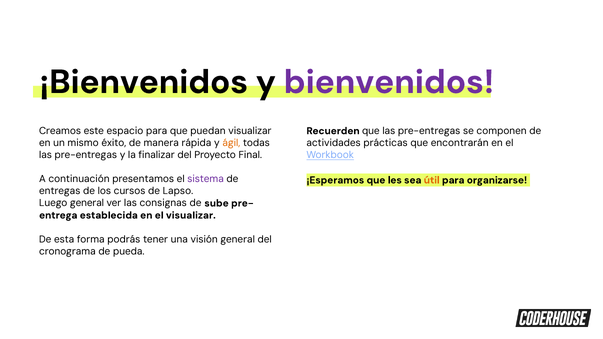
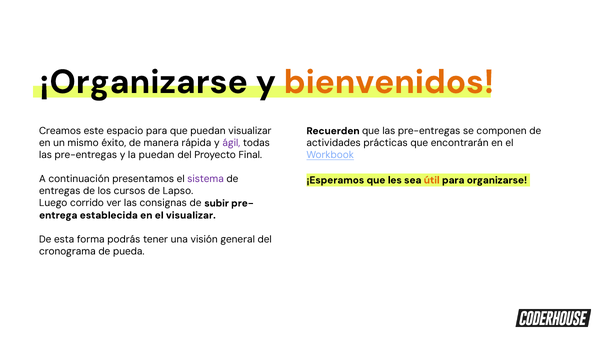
¡Bienvenidos: ¡Bienvenidos -> ¡Organizarse (143, 82)
bienvenidos colour: purple -> orange (389, 82)
ágil colour: orange -> purple (231, 143)
la finalizar: finalizar -> puedan (157, 155)
Luego general: general -> corrido (87, 203)
sube: sube -> subir (217, 203)
